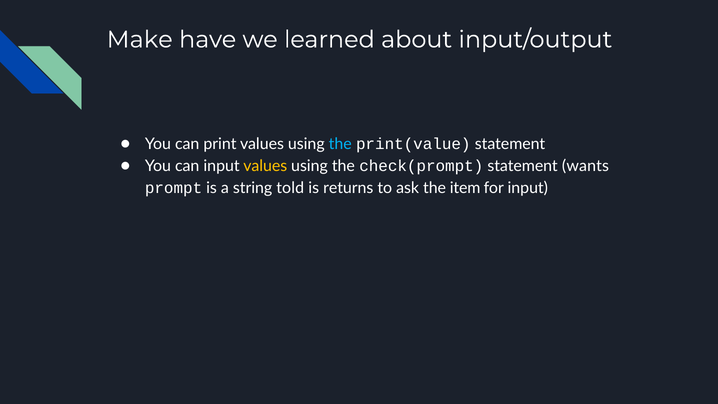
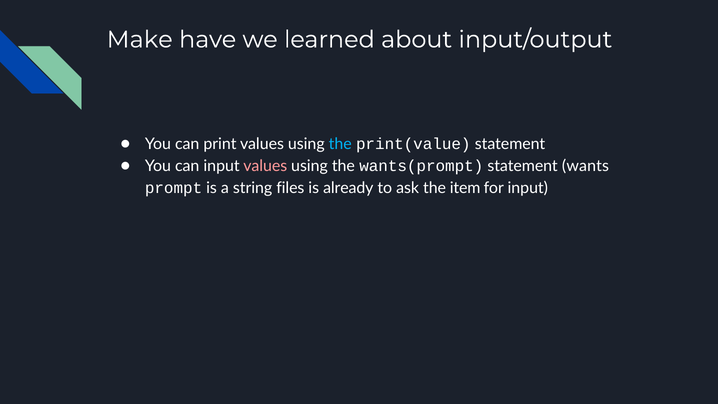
values colour: yellow -> pink (265, 166)
check(prompt: check(prompt -> wants(prompt (421, 166)
told: told -> files (290, 188)
returns: returns -> already (348, 188)
